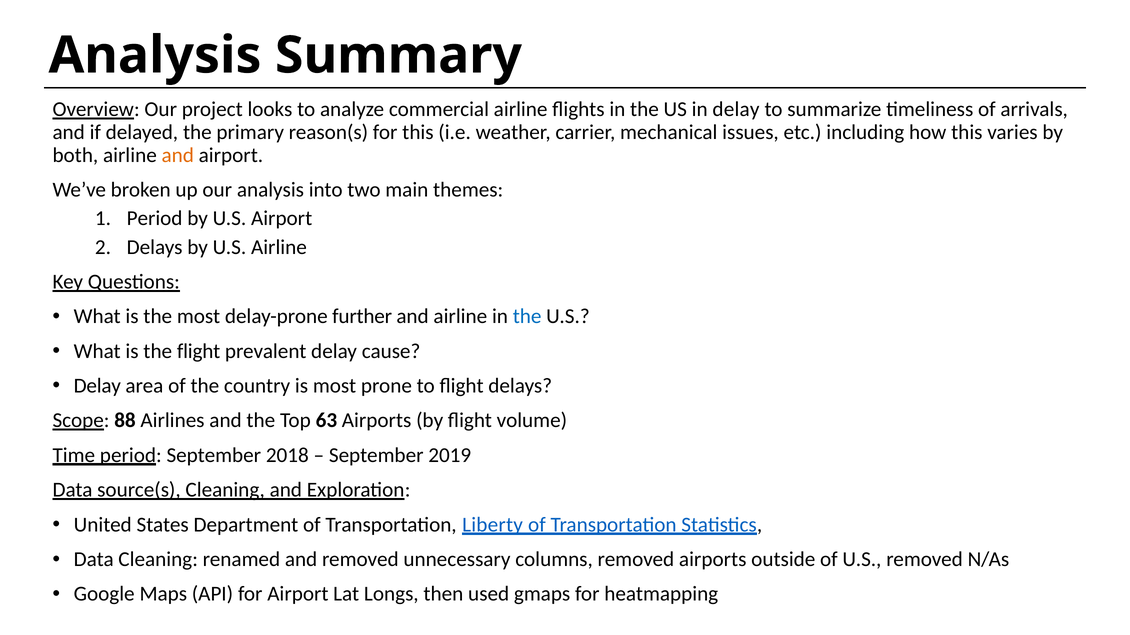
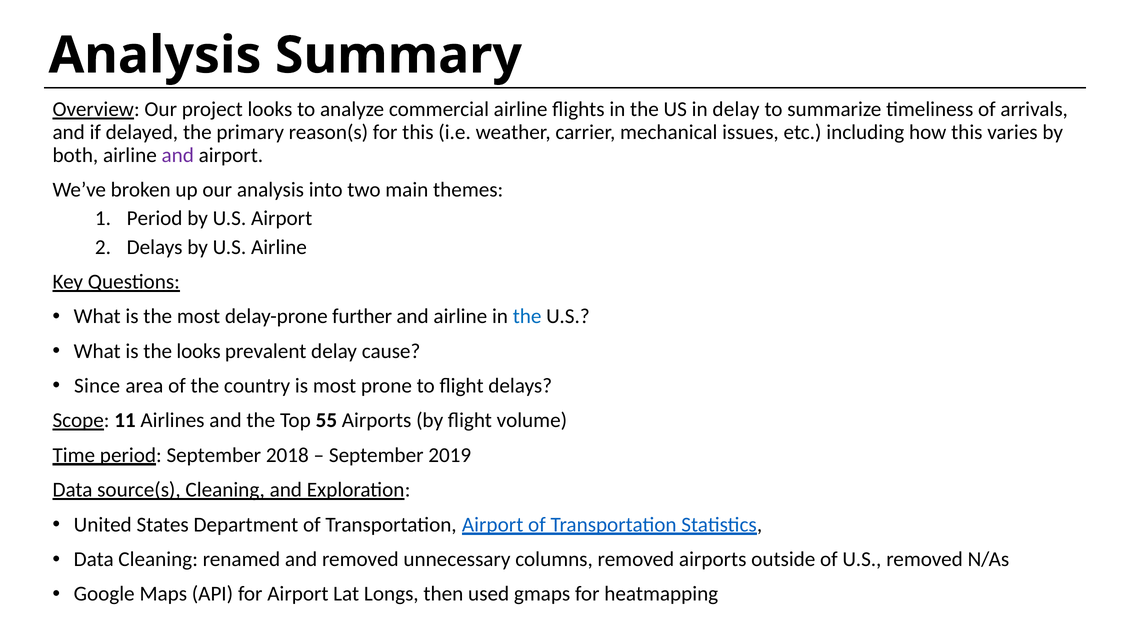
and colour: orange -> purple (178, 155)
the flight: flight -> looks (199, 351)
Delay: Delay -> Since (97, 386)
88: 88 -> 11 (125, 421)
63: 63 -> 55 (326, 421)
Transportation Liberty: Liberty -> Airport (493, 525)
